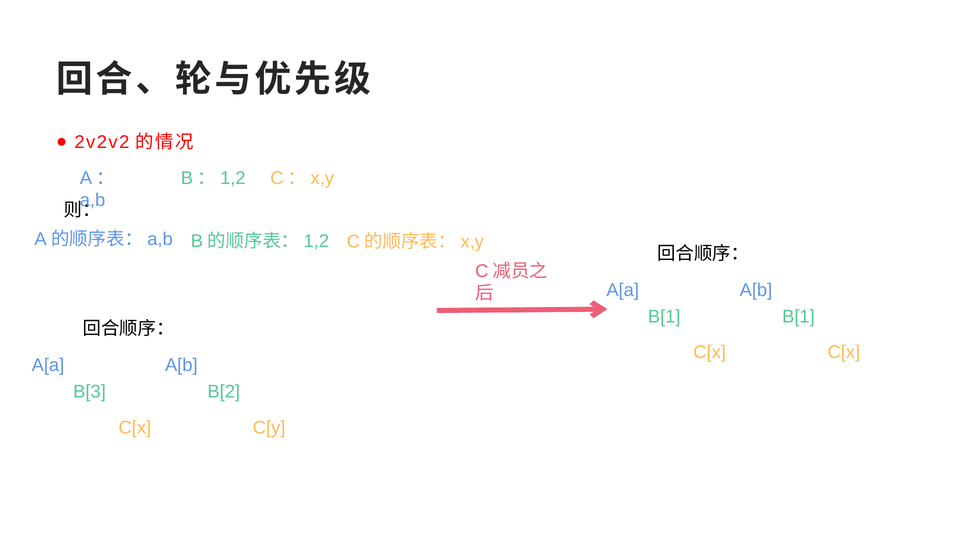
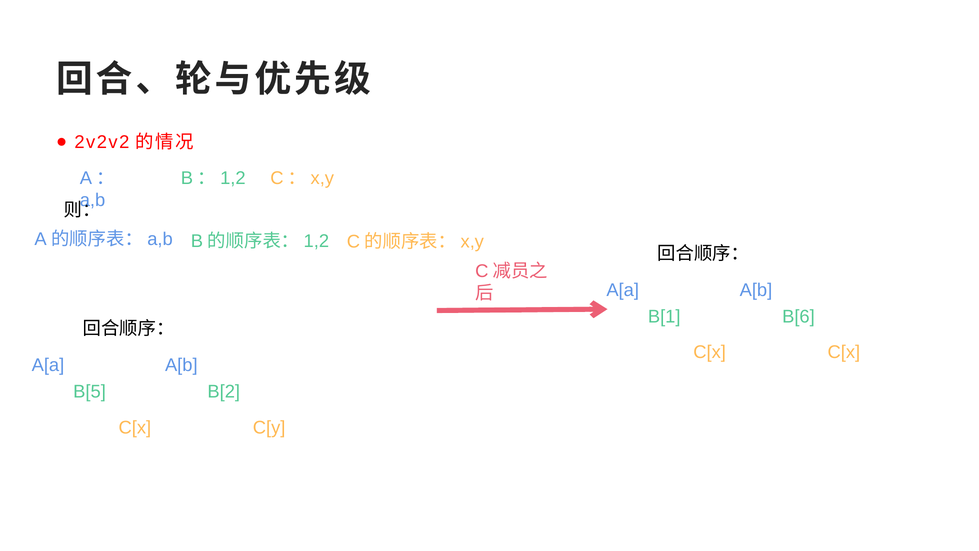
B[1 B[1: B[1 -> B[6 (798, 317)
B[3: B[3 -> B[5 (90, 392)
